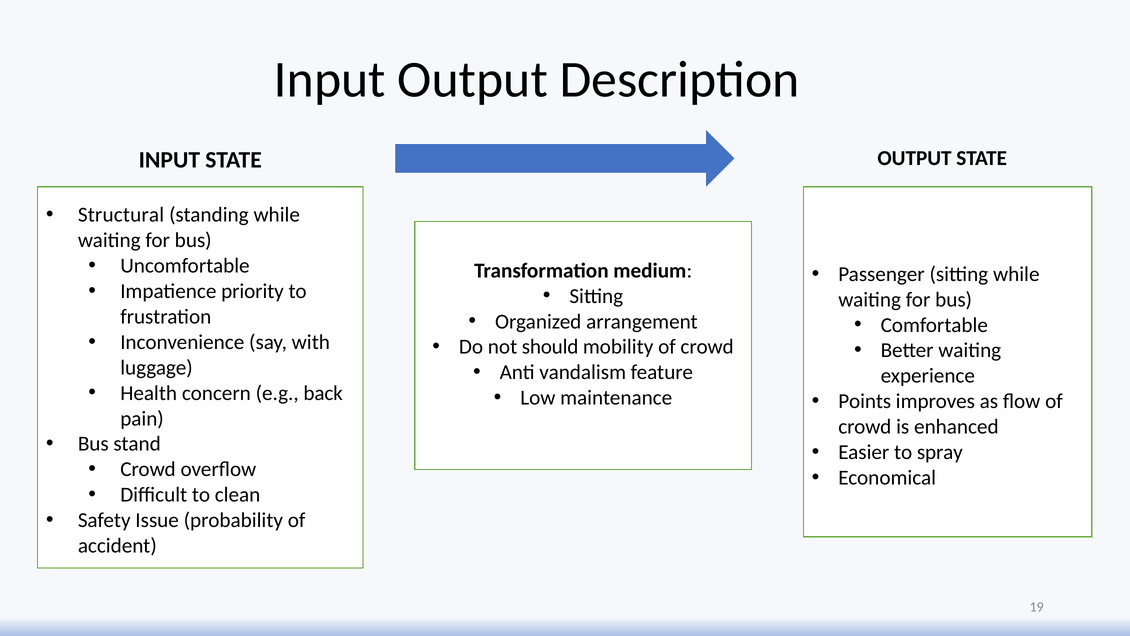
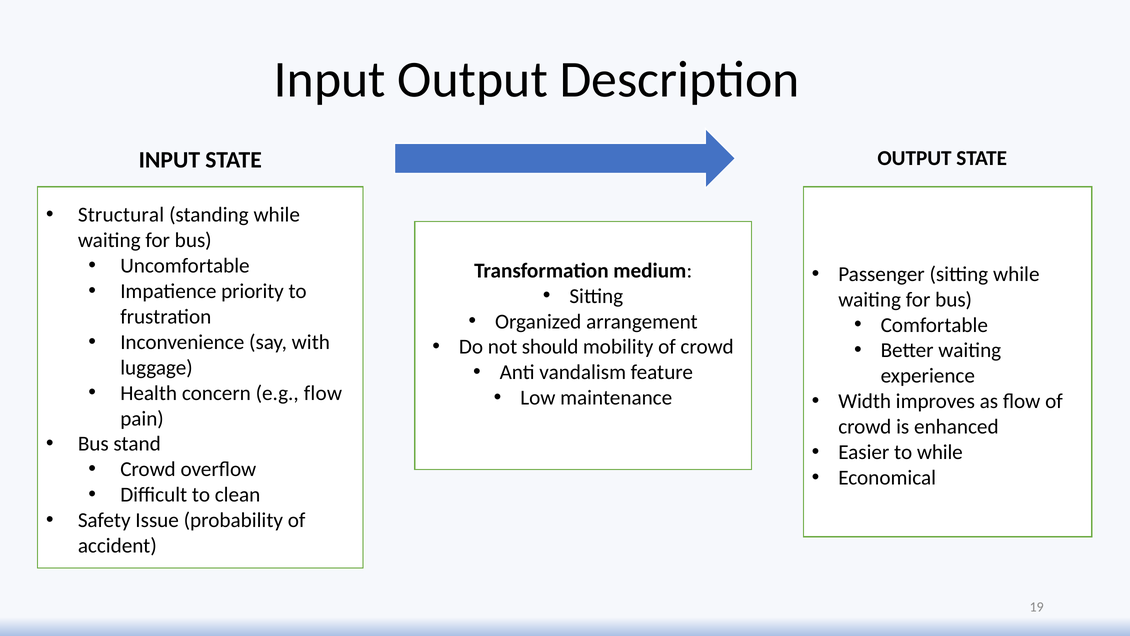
e.g back: back -> flow (323, 393)
Points: Points -> Width (865, 401)
to spray: spray -> while (940, 452)
